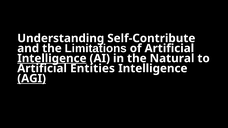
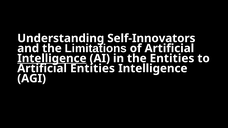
Self-Contribute: Self-Contribute -> Self-Innovators (151, 38)
the Natural: Natural -> Entities (172, 58)
AGI underline: present -> none (32, 79)
